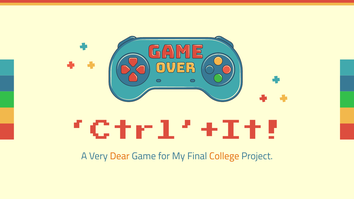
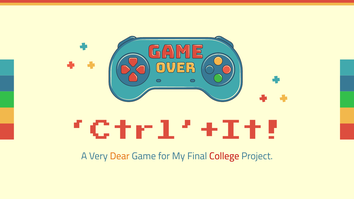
College colour: orange -> red (224, 156)
